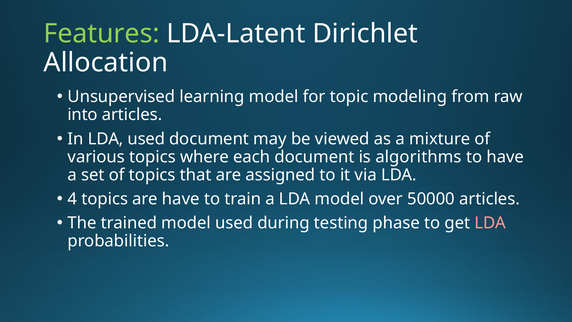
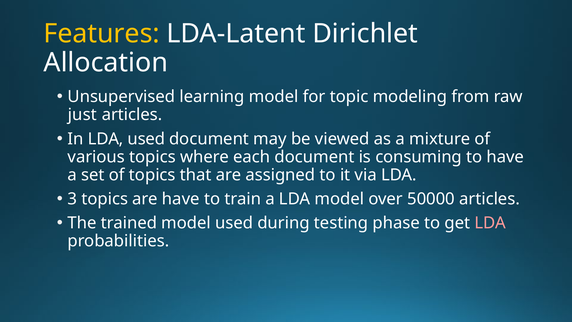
Features colour: light green -> yellow (102, 34)
into: into -> just (82, 115)
algorithms: algorithms -> consuming (419, 157)
4: 4 -> 3 (72, 199)
